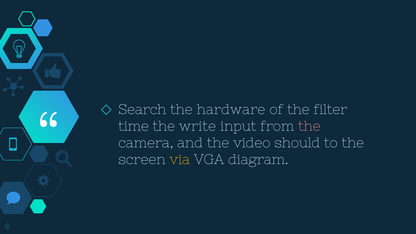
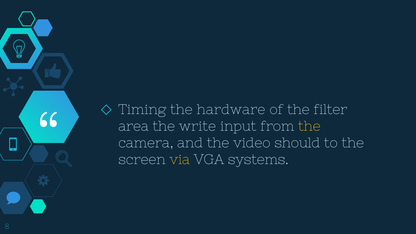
Search: Search -> Timing (142, 110)
time: time -> area (134, 126)
the colour: pink -> yellow (309, 126)
diagram: diagram -> systems (258, 160)
